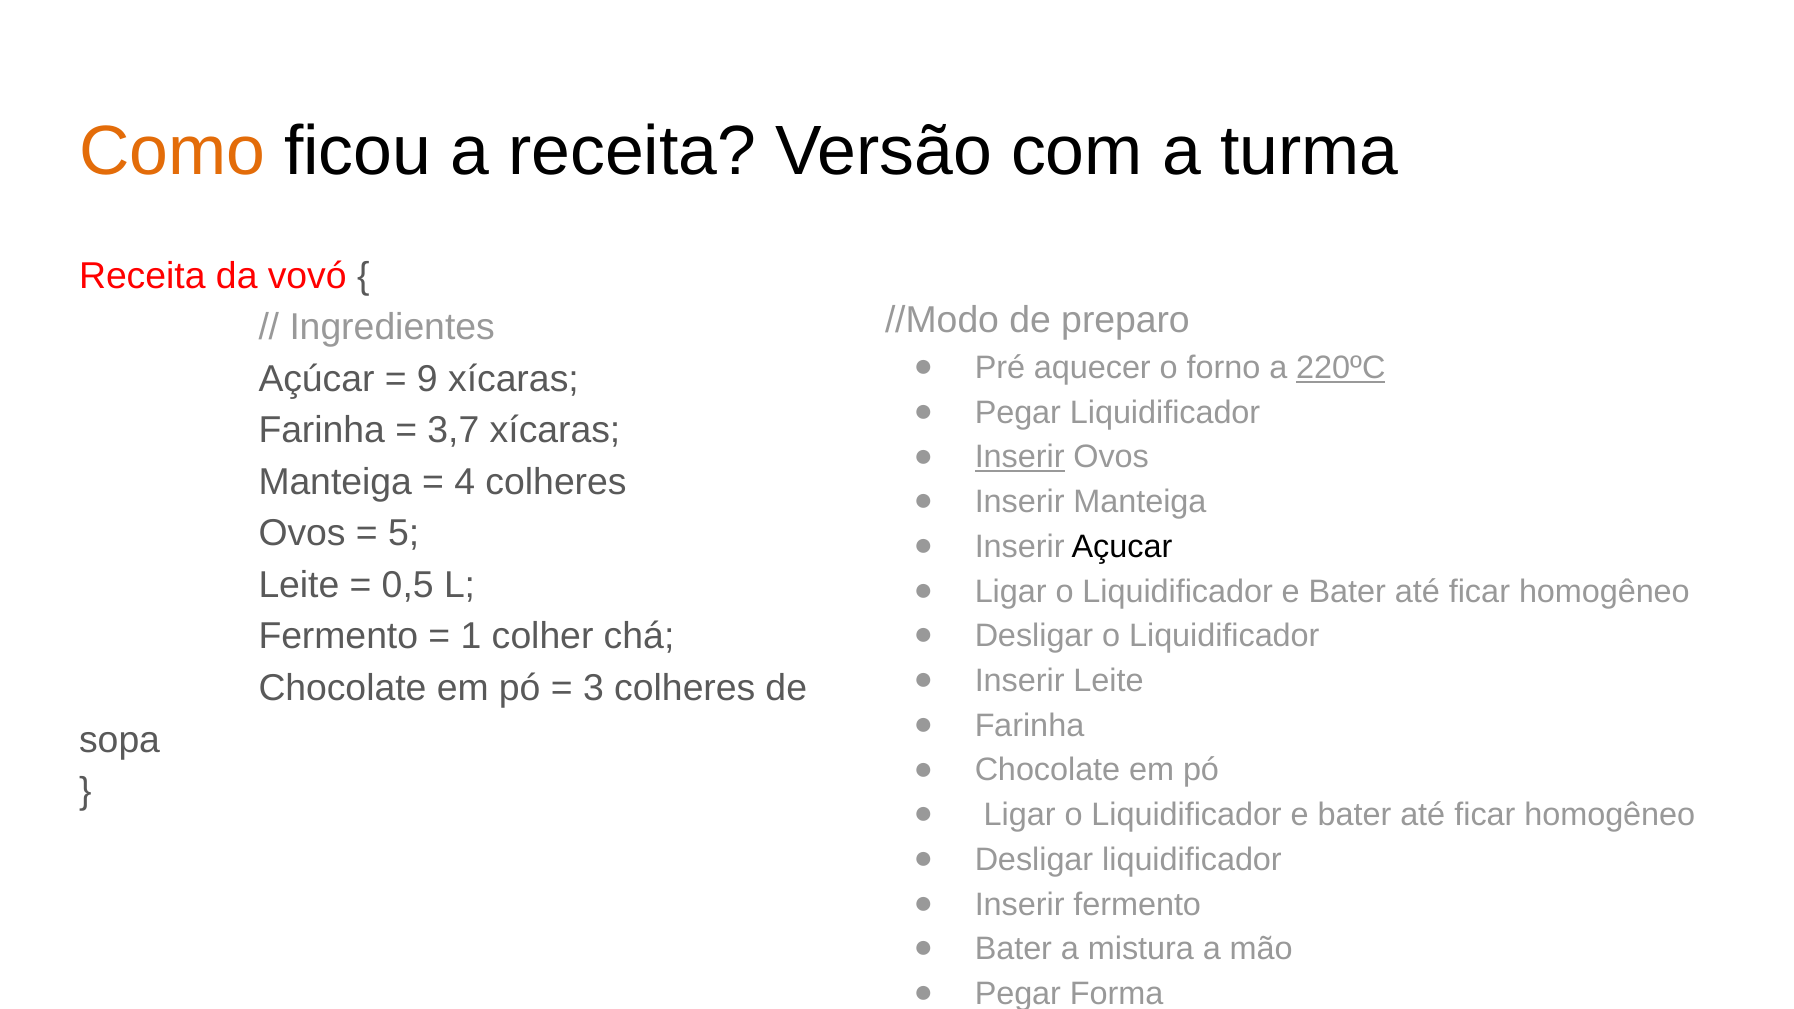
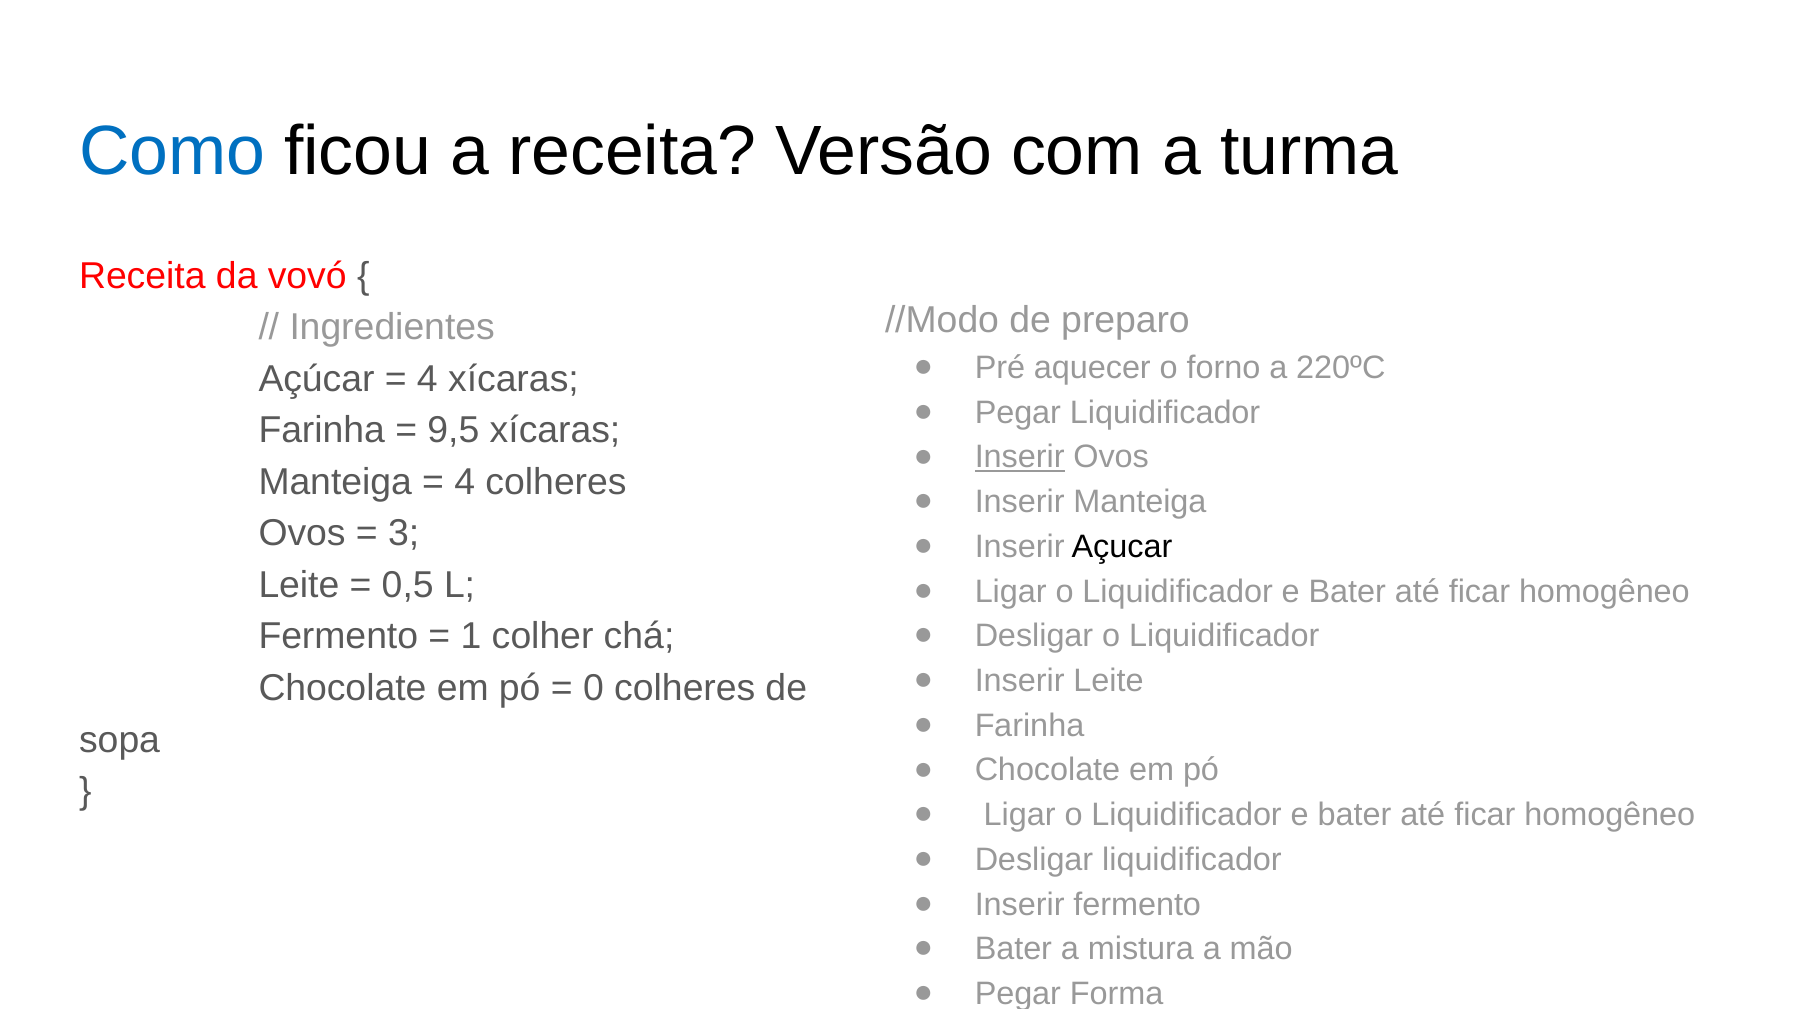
Como colour: orange -> blue (172, 152)
220ºC underline: present -> none (1341, 368)
9: 9 -> 4 (427, 379)
3,7: 3,7 -> 9,5 (453, 430)
5: 5 -> 3 (404, 534)
3: 3 -> 0 (593, 688)
